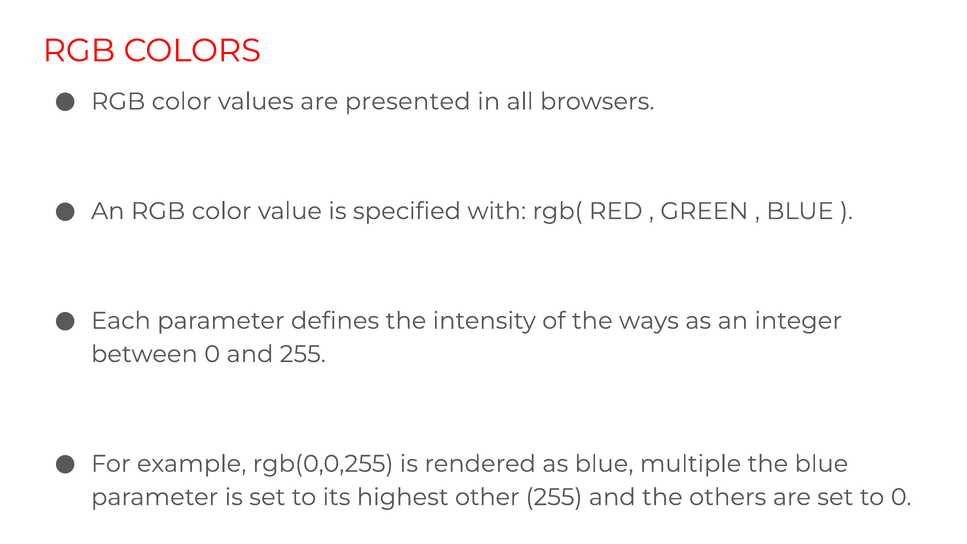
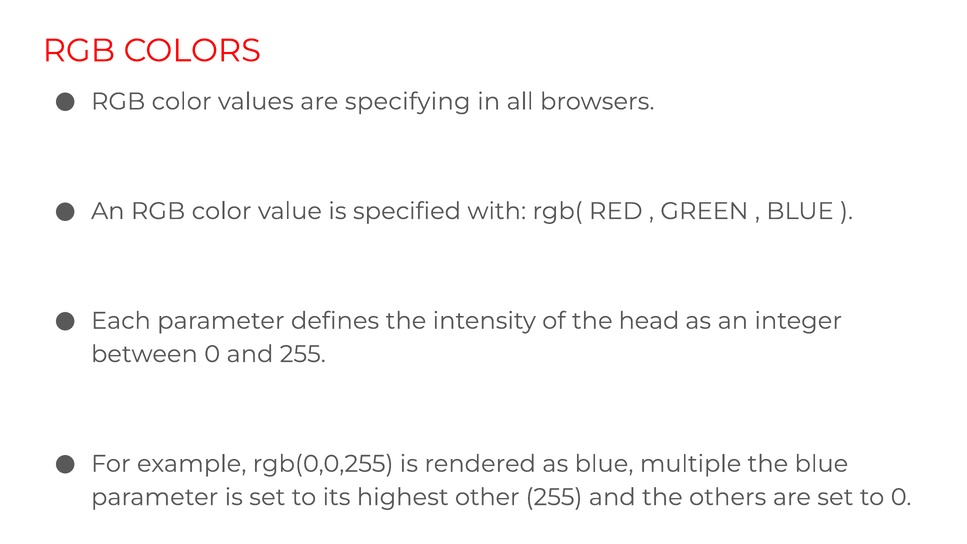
presented: presented -> specifying (408, 101)
ways: ways -> head (649, 321)
